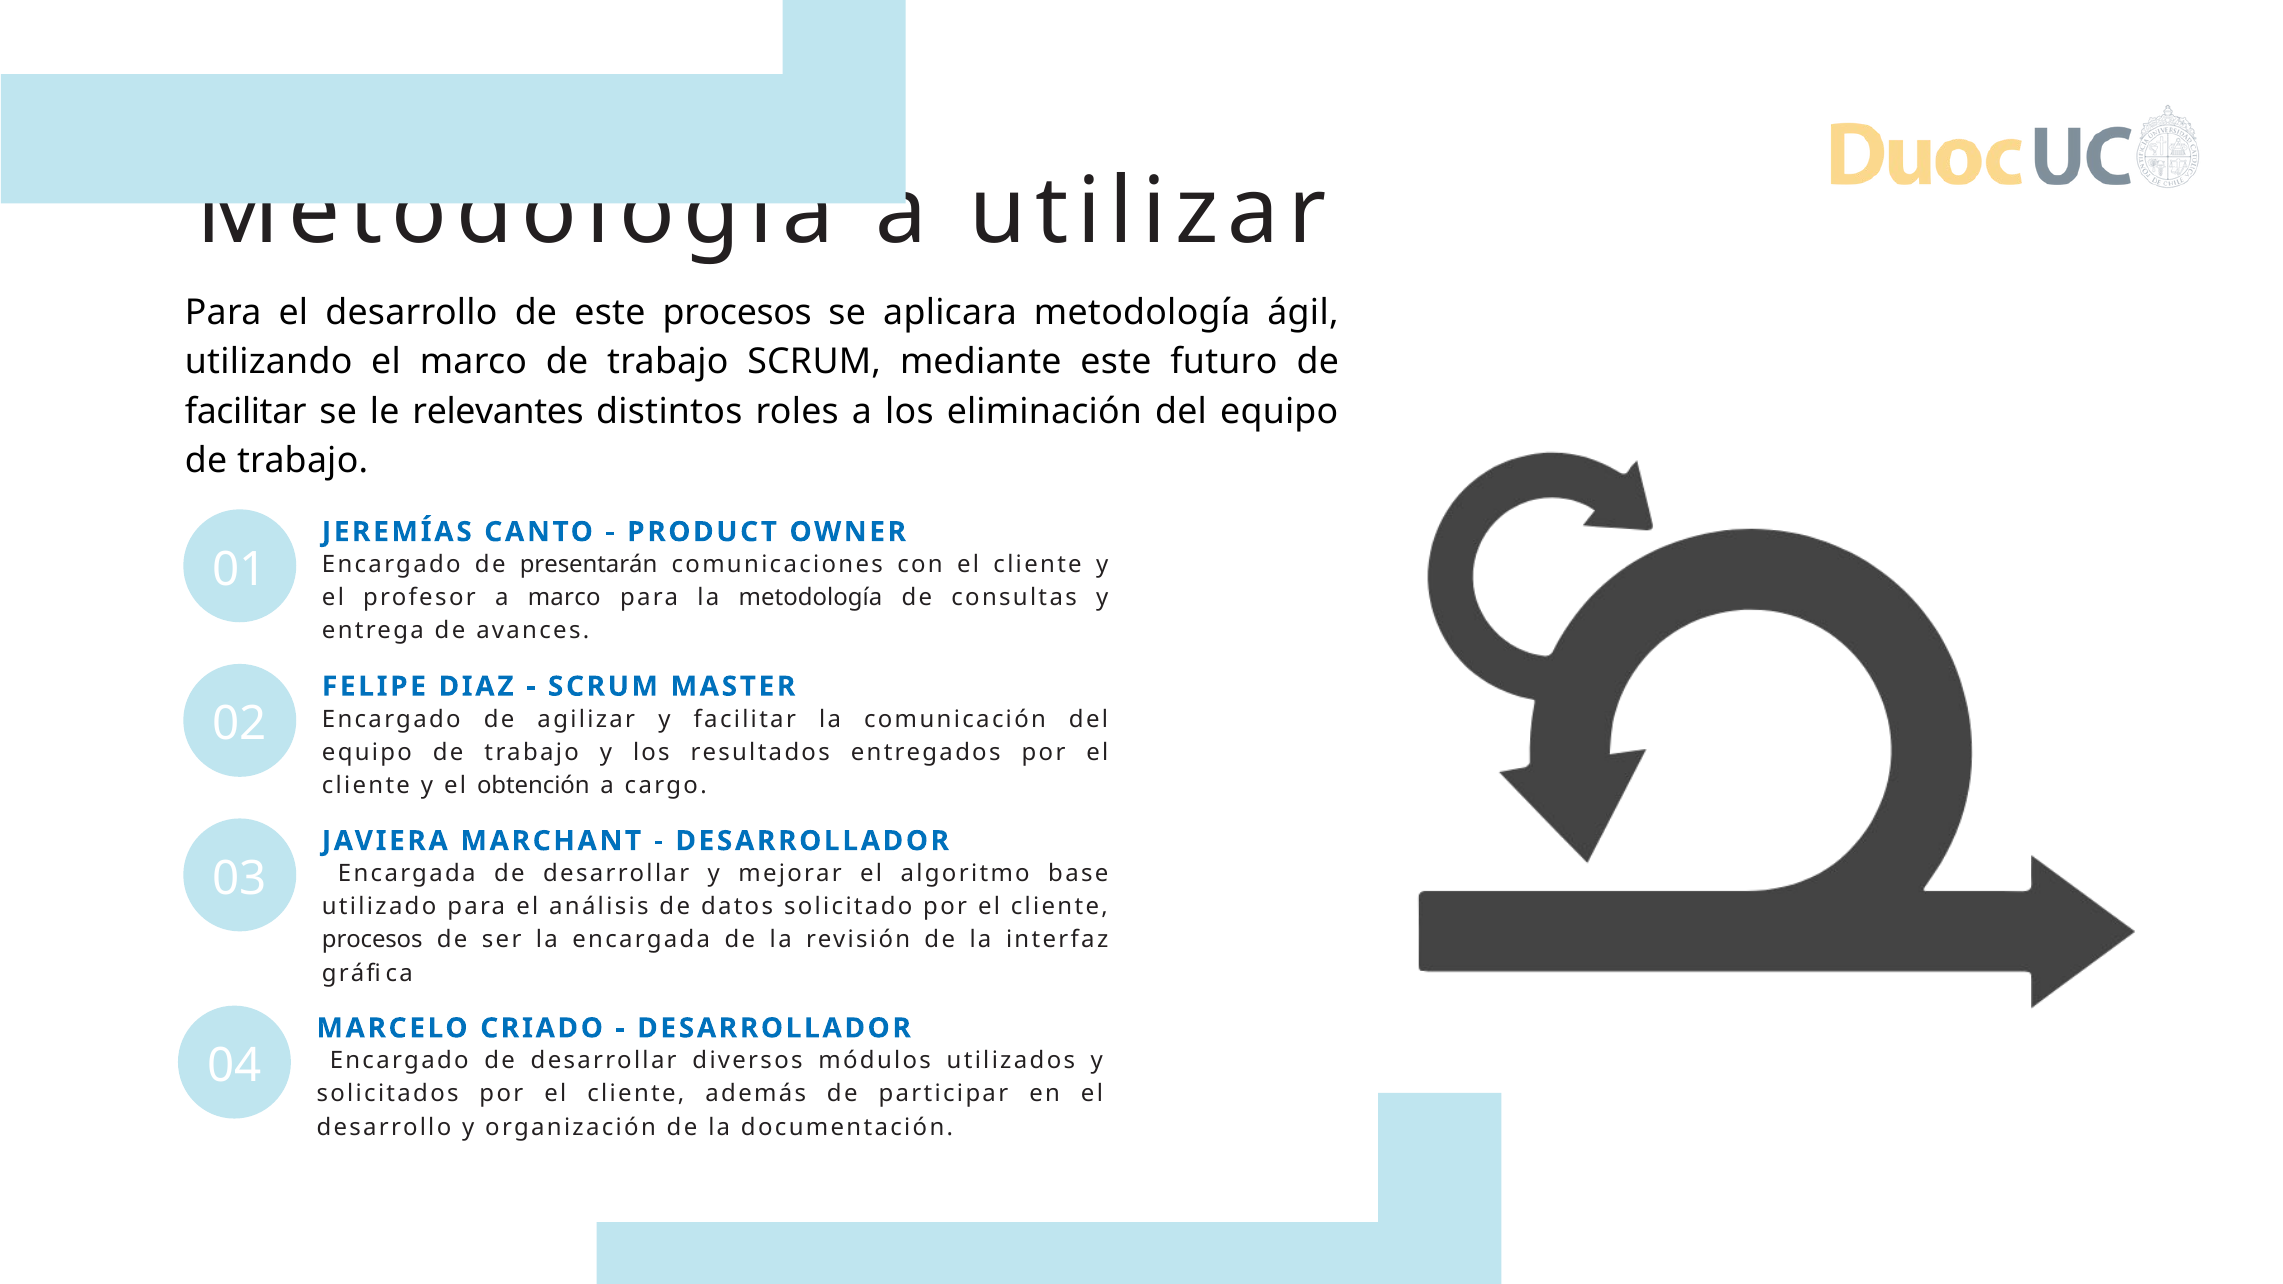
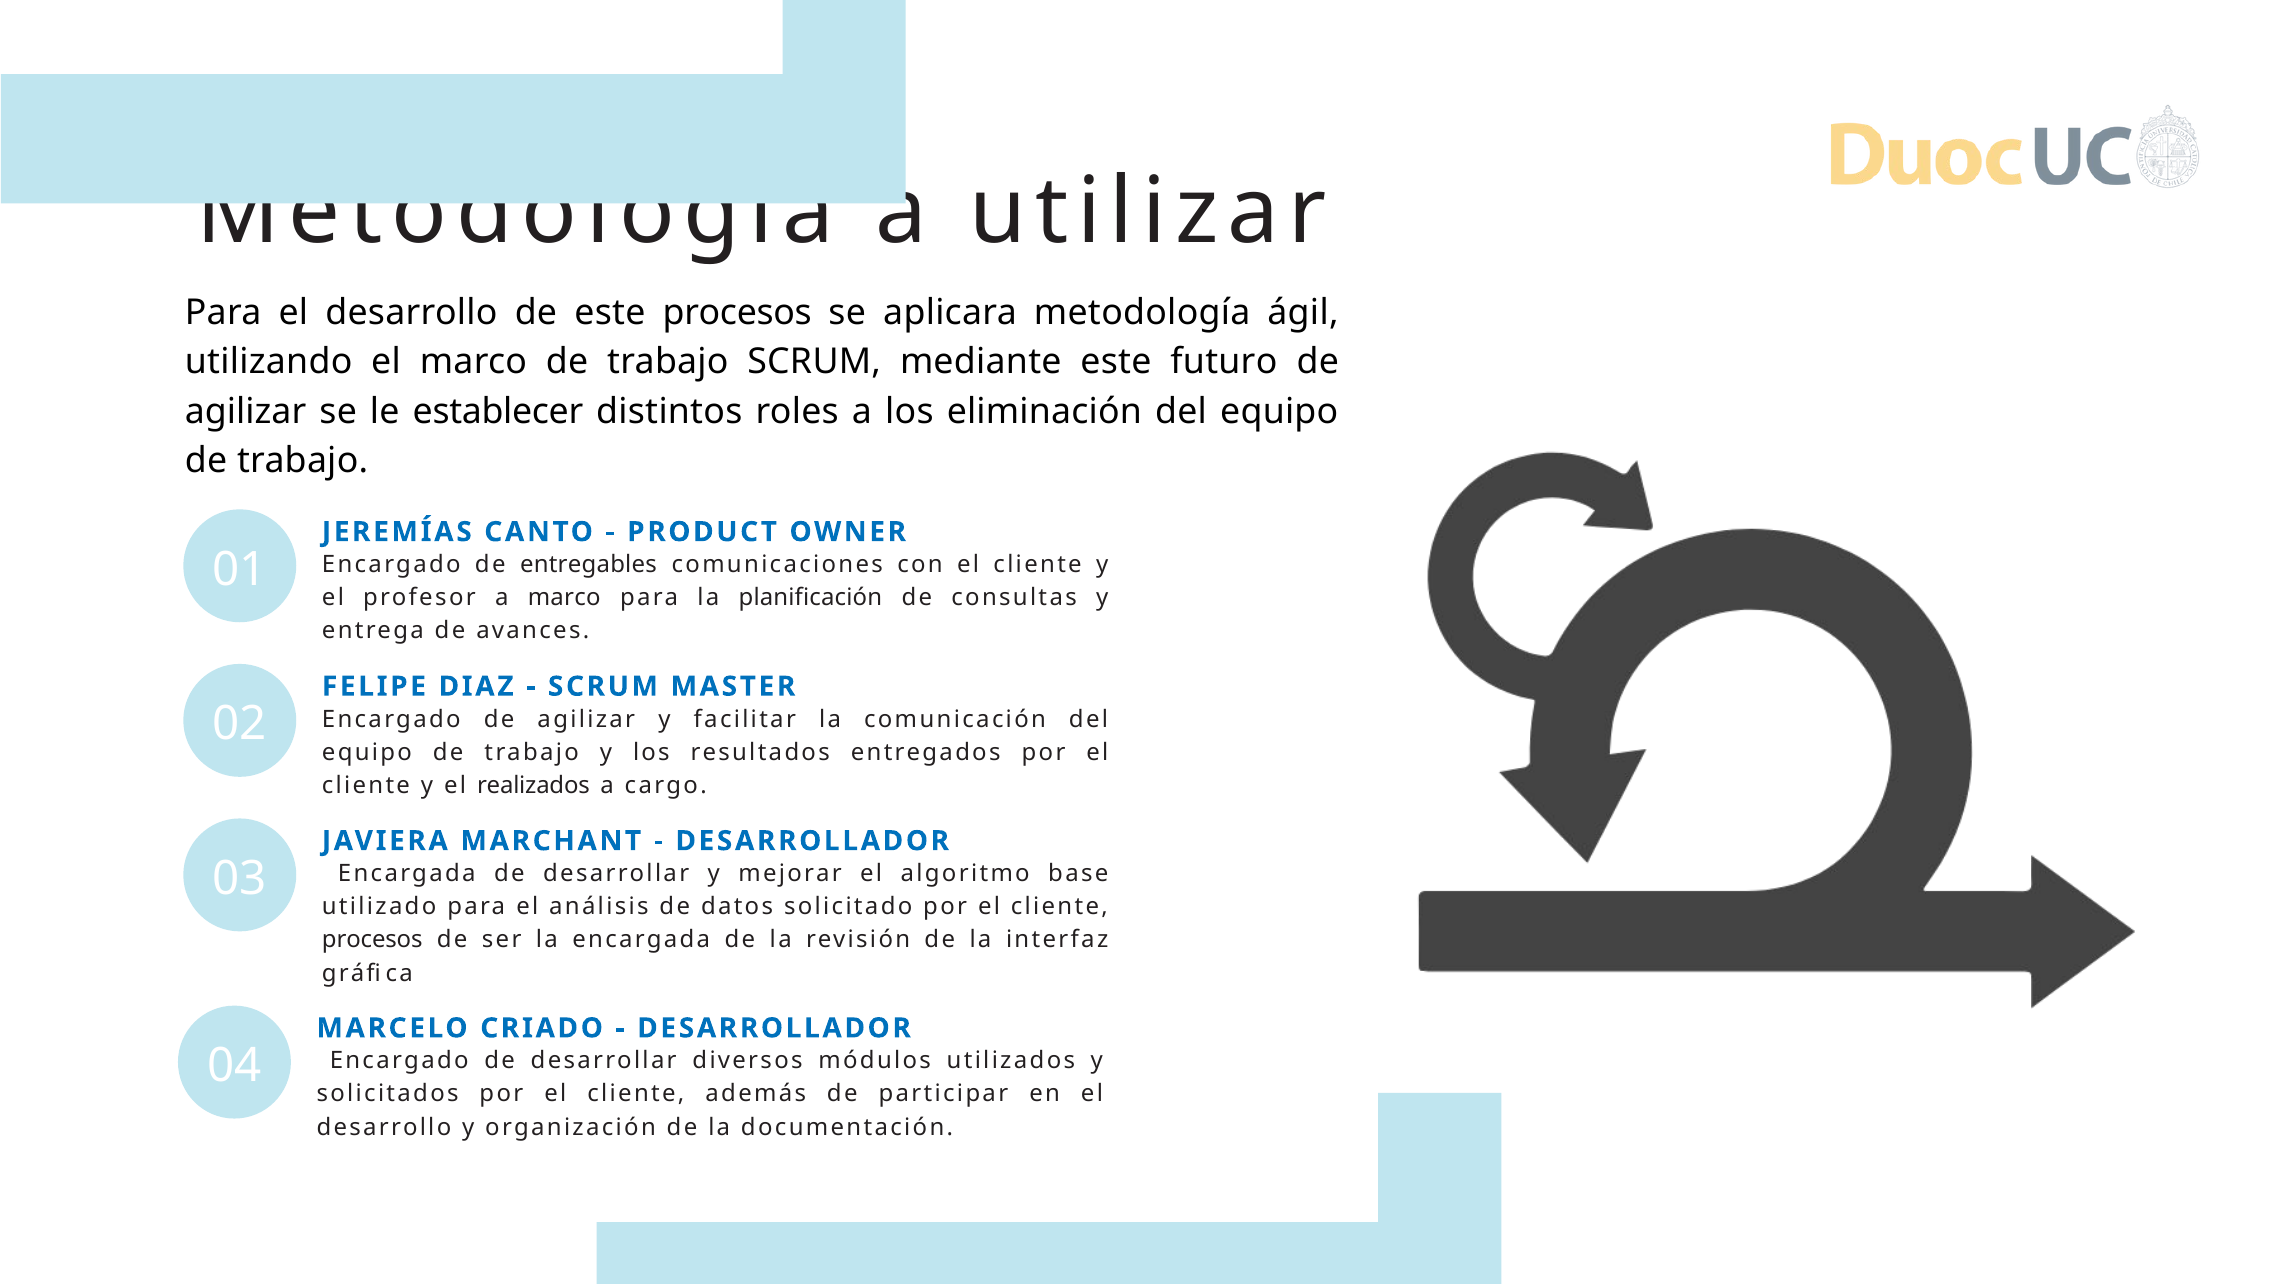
facilitar: facilitar -> agilizar (246, 411)
relevantes: relevantes -> establecer (498, 411)
presentarán: presentarán -> entregables (588, 565)
la metodología: metodología -> planificación (810, 598)
obtención: obtención -> realizados (533, 786)
